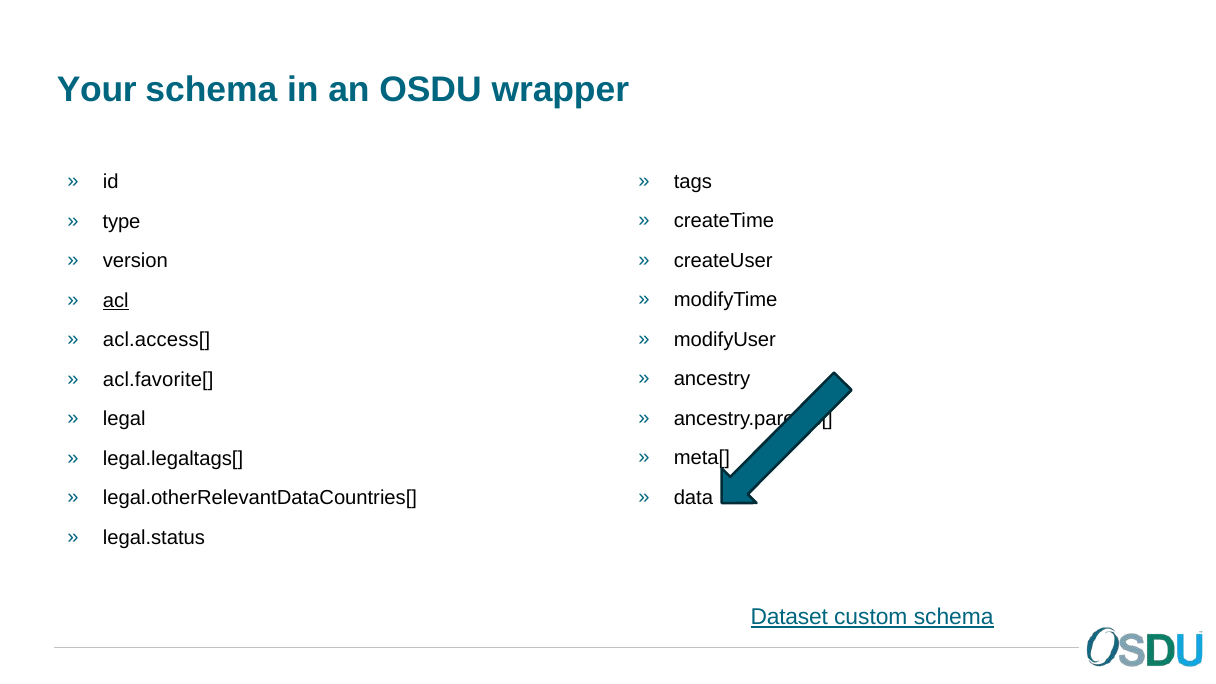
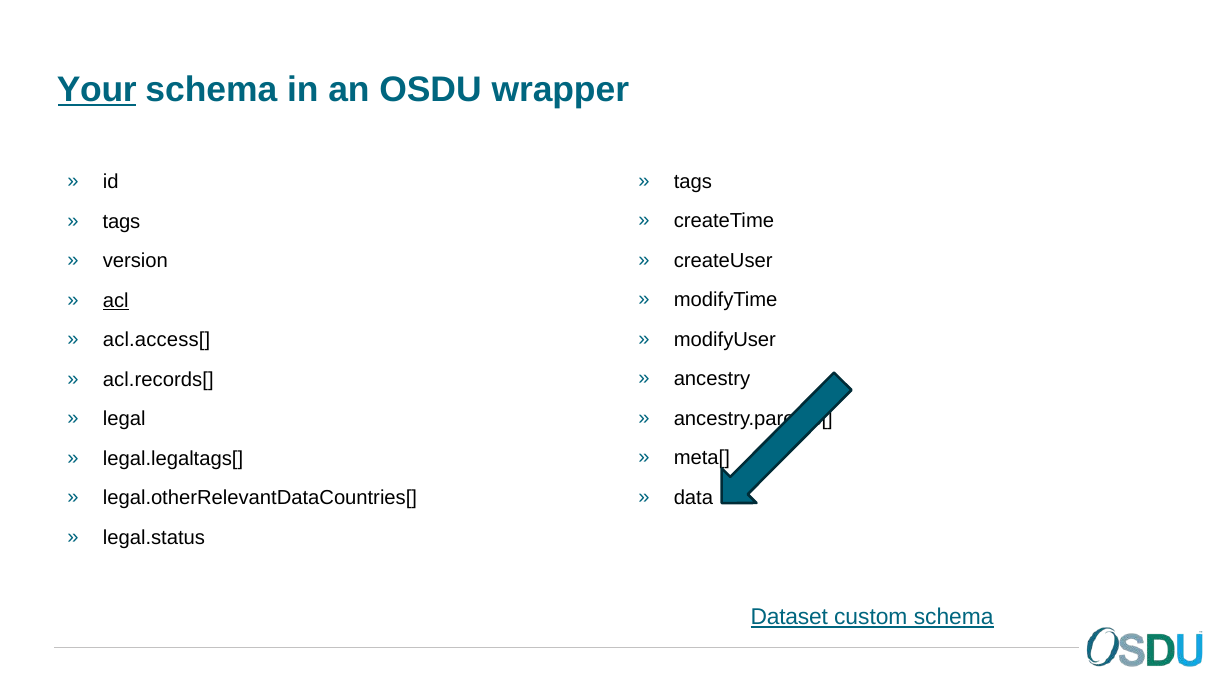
Your underline: none -> present (97, 90)
type: type -> tags (121, 222)
acl.favorite[: acl.favorite[ -> acl.records[ (158, 380)
